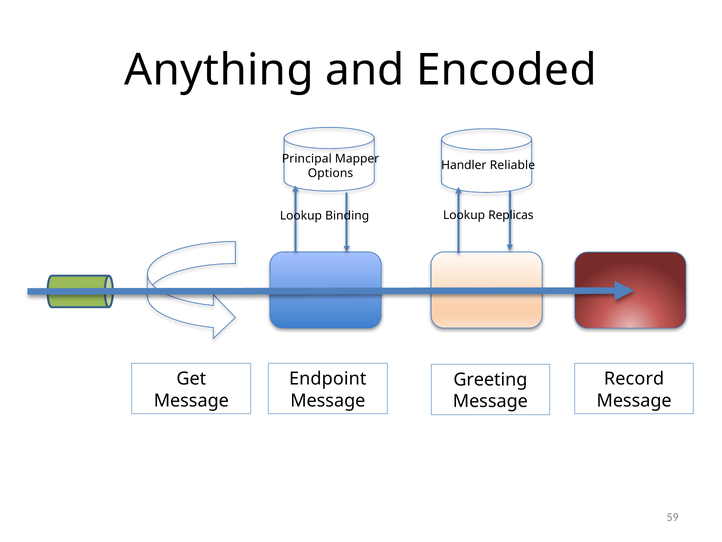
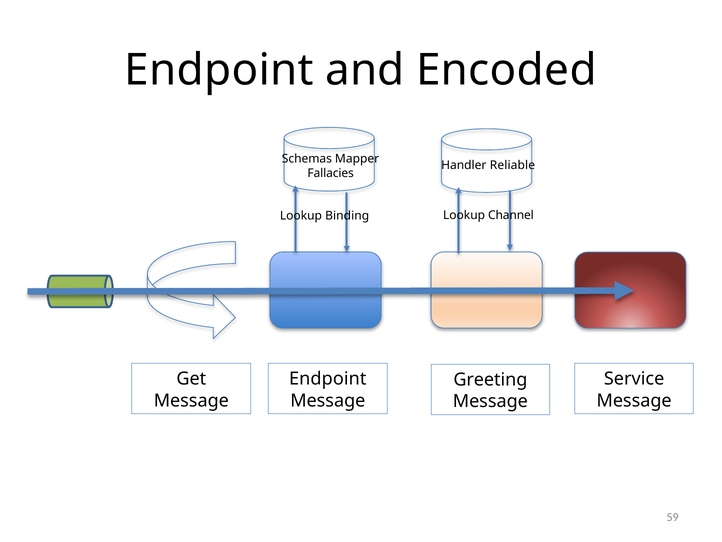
Anything: Anything -> Endpoint (219, 70)
Principal: Principal -> Schemas (307, 159)
Options: Options -> Fallacies (331, 173)
Replicas: Replicas -> Channel (511, 215)
Record: Record -> Service (634, 379)
